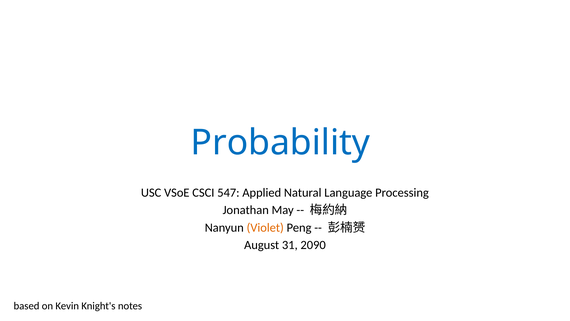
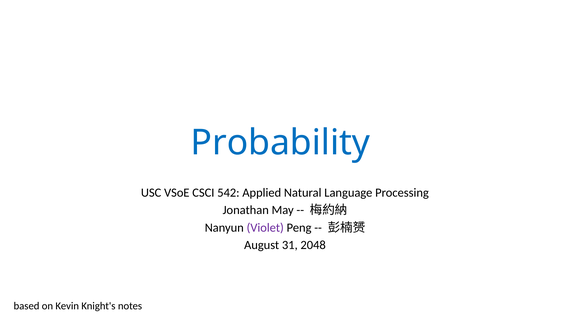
547: 547 -> 542 (228, 192)
Violet colour: orange -> purple (265, 227)
2090: 2090 -> 2048 (313, 245)
